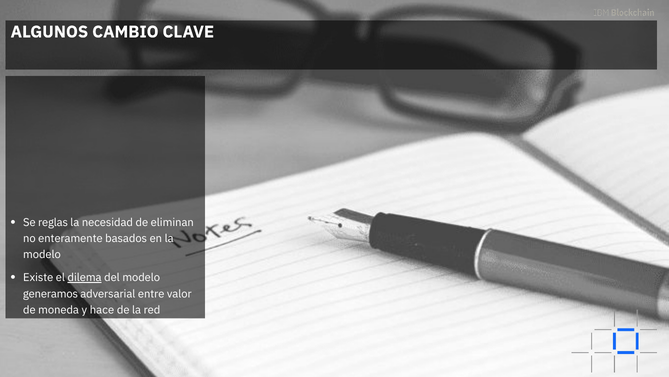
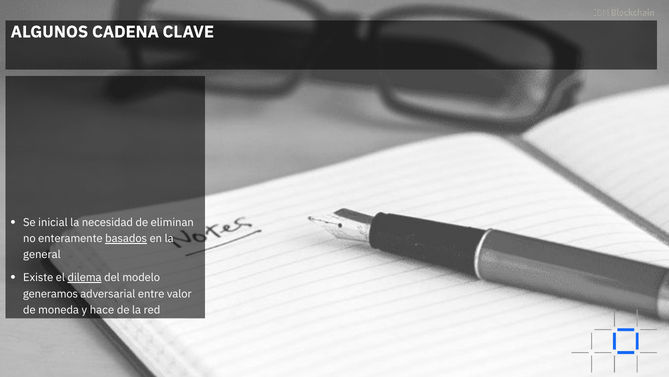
CAMBIO: CAMBIO -> CADENA (125, 32)
reglas: reglas -> inicial (53, 222)
basados underline: none -> present (126, 238)
modelo: modelo -> general (42, 254)
